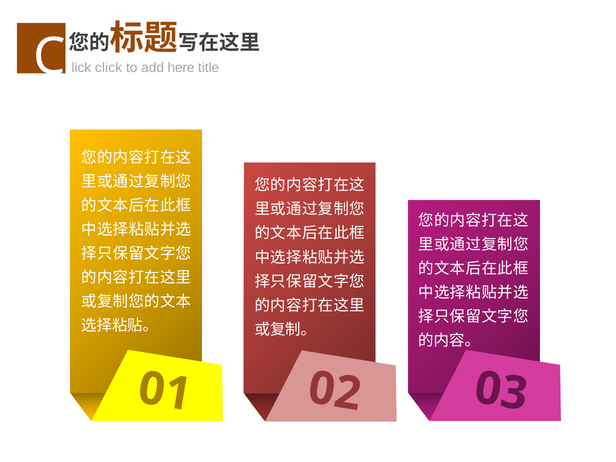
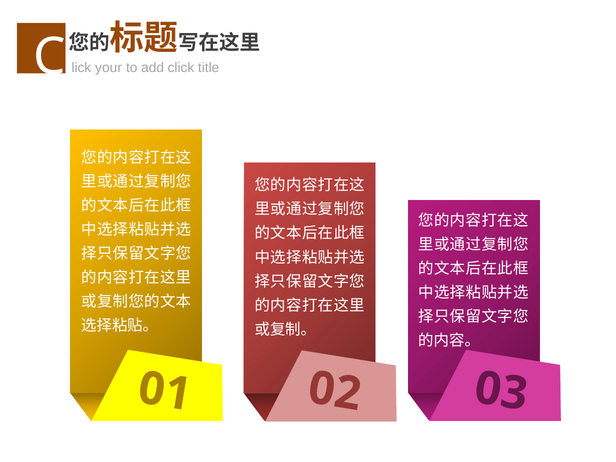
click: click -> your (109, 68)
here: here -> click (181, 68)
